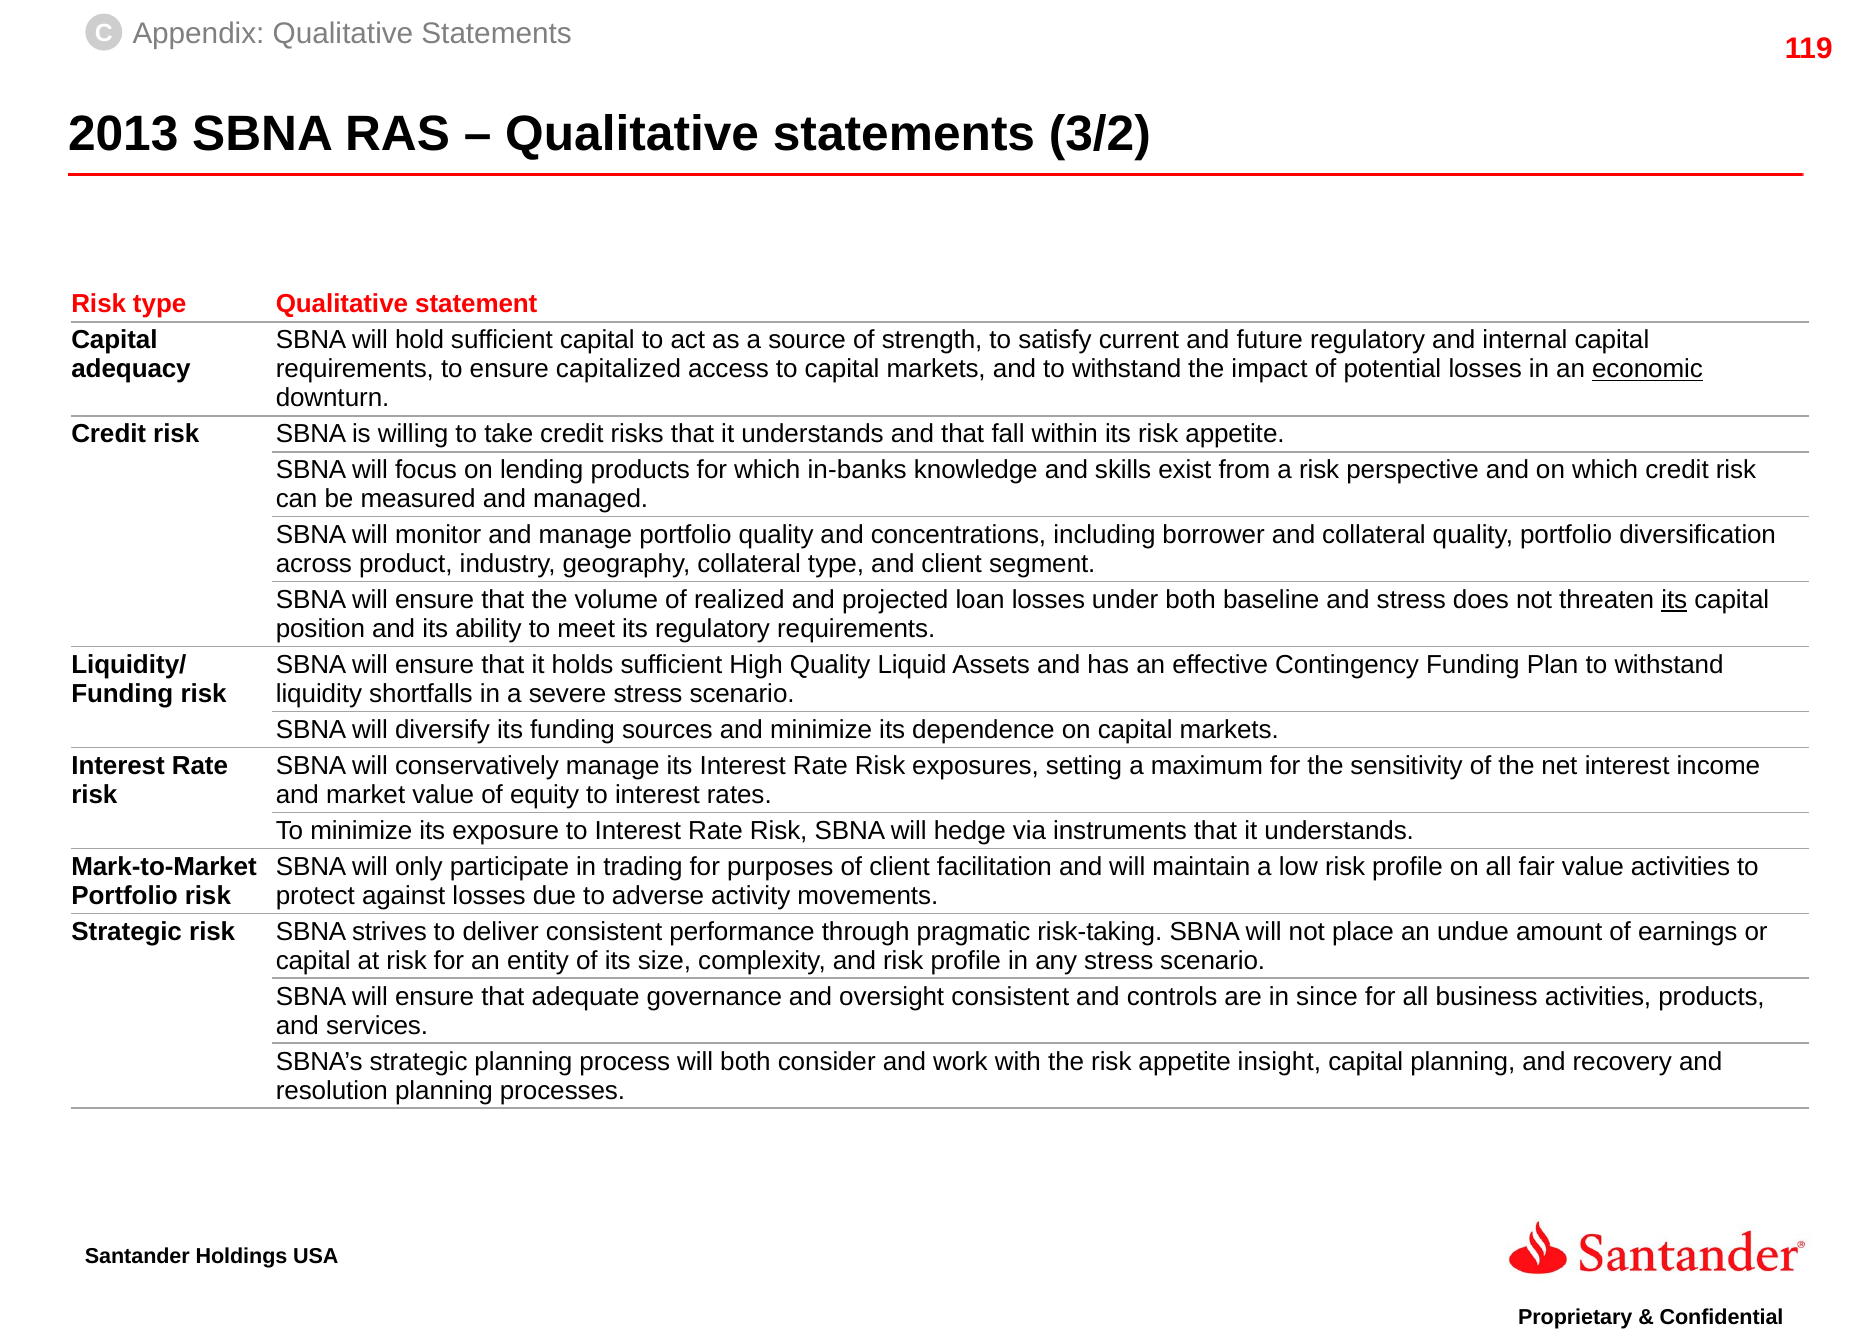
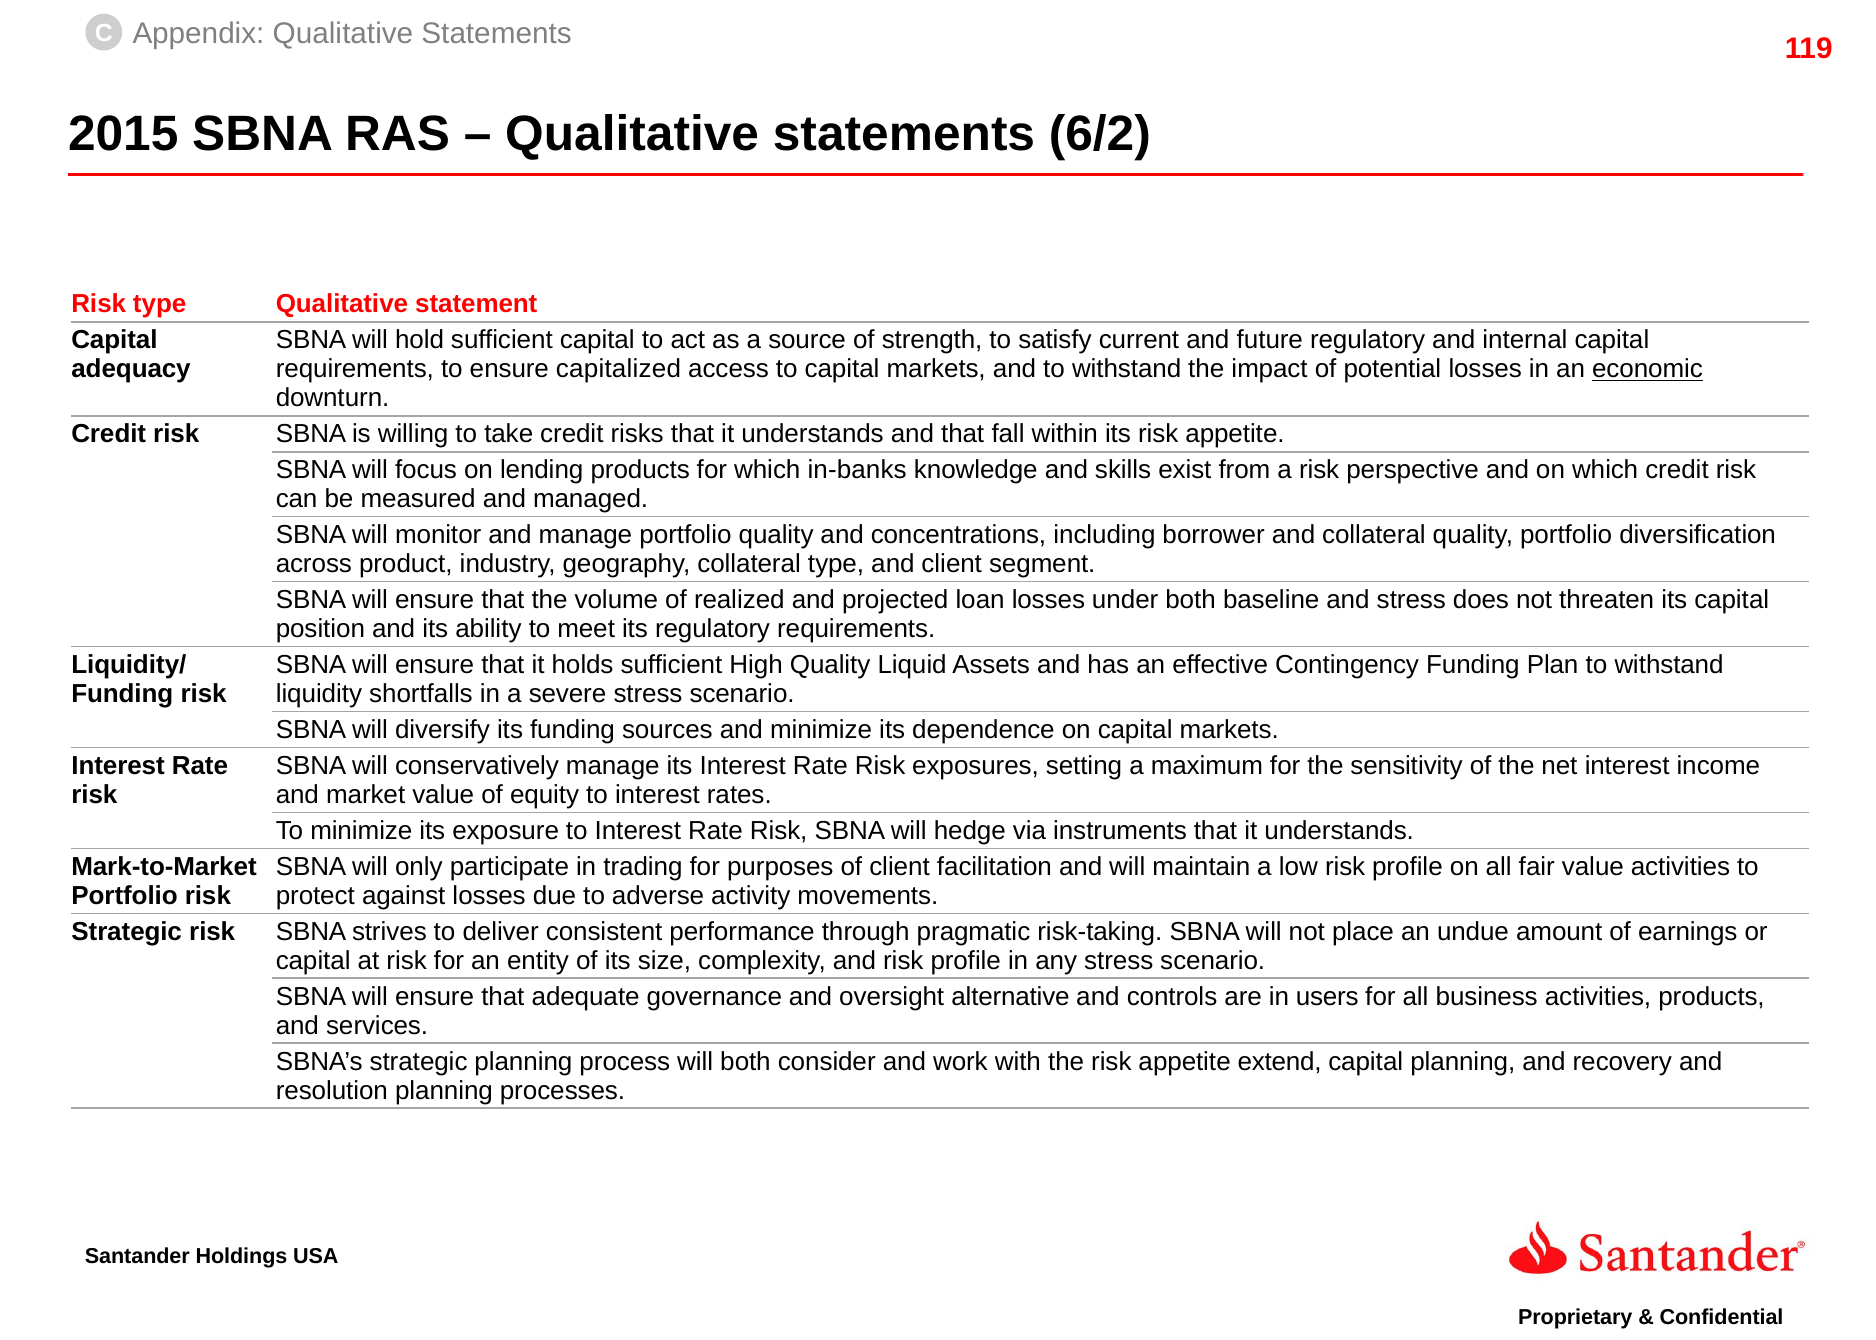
2013: 2013 -> 2015 (123, 134)
3/2: 3/2 -> 6/2 (1100, 134)
its underline: present -> none (1674, 600)
oversight consistent: consistent -> alternative (1010, 997)
since: since -> users (1327, 997)
insight: insight -> extend (1280, 1061)
